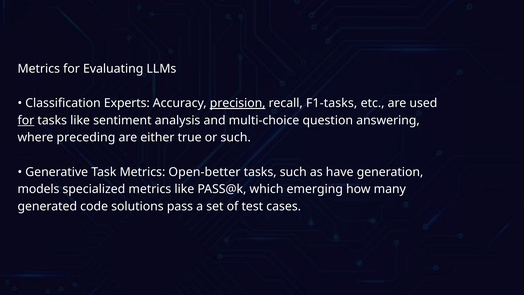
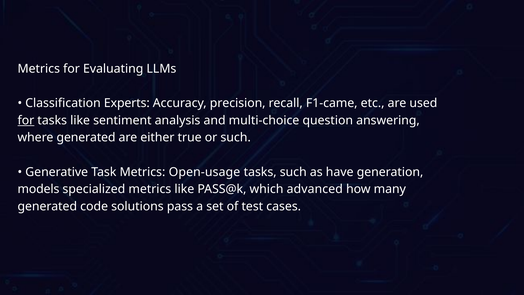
precision underline: present -> none (238, 103)
F1-tasks: F1-tasks -> F1-came (332, 103)
where preceding: preceding -> generated (86, 137)
Open-better: Open-better -> Open-usage (204, 172)
emerging: emerging -> advanced (315, 189)
